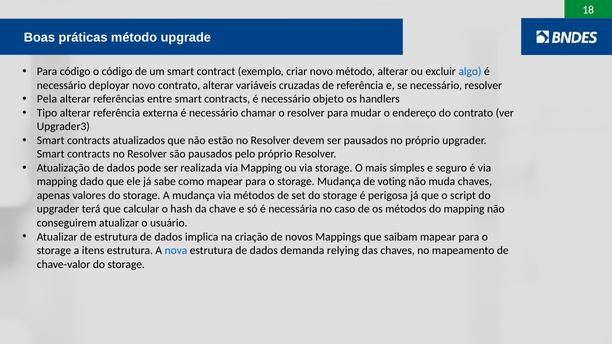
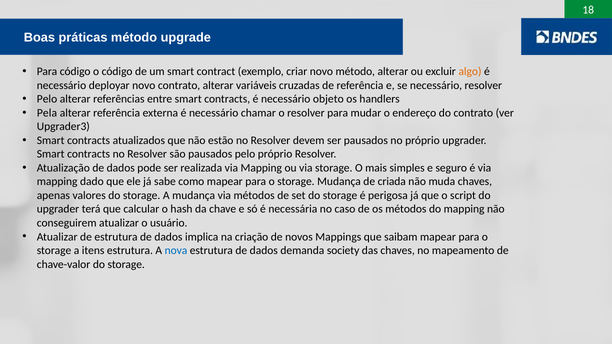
algo colour: blue -> orange (470, 72)
Pela: Pela -> Pelo (47, 99)
Tipo: Tipo -> Pela (47, 113)
voting: voting -> criada (392, 182)
relying: relying -> society (343, 251)
